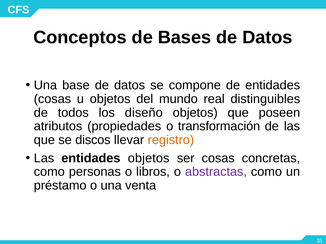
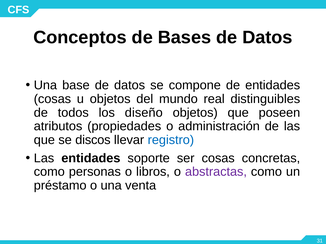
transformación: transformación -> administración (219, 127)
registro colour: orange -> blue (171, 140)
entidades objetos: objetos -> soporte (149, 158)
